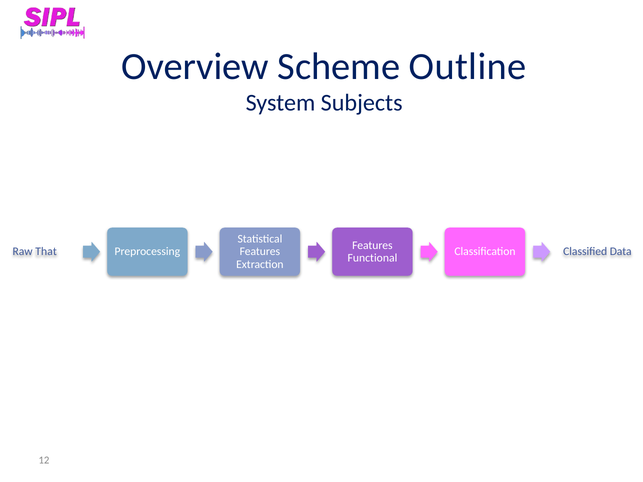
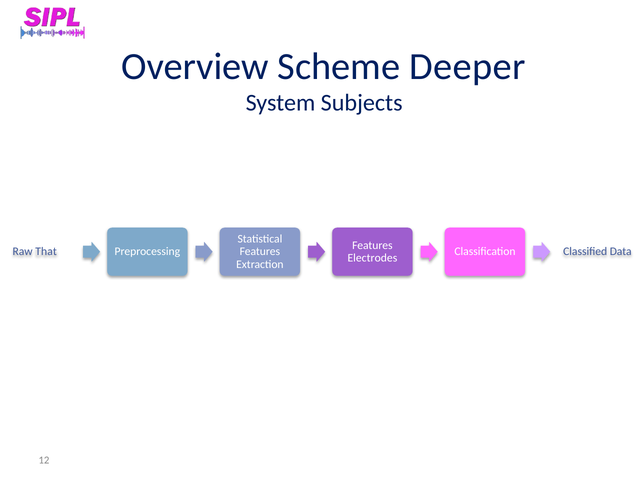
Outline: Outline -> Deeper (468, 66)
Functional: Functional -> Electrodes (372, 258)
